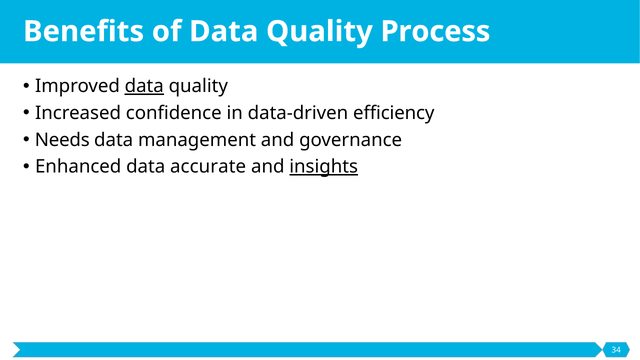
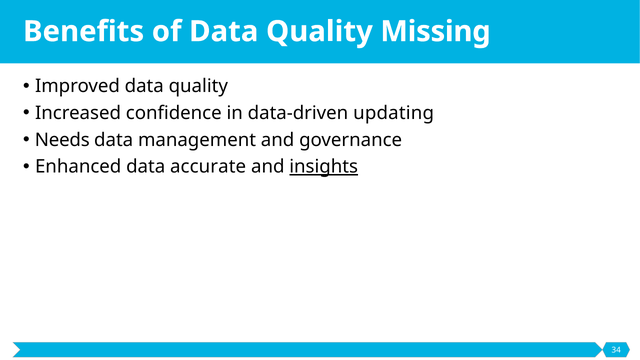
Process: Process -> Missing (435, 31)
data underline: present -> none (144, 86)
efficiency: efficiency -> updating (394, 113)
